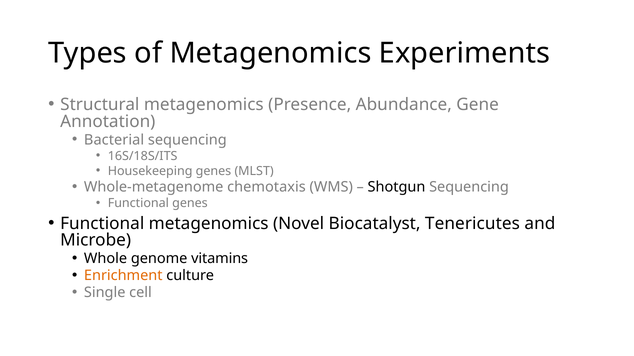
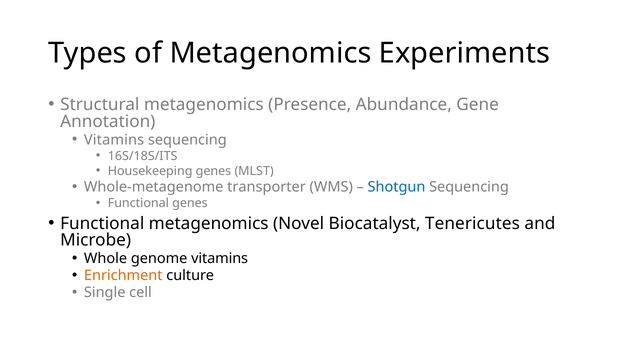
Bacterial: Bacterial -> Vitamins (114, 140)
chemotaxis: chemotaxis -> transporter (266, 187)
Shotgun colour: black -> blue (396, 187)
